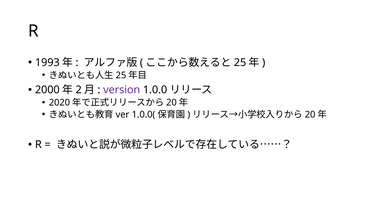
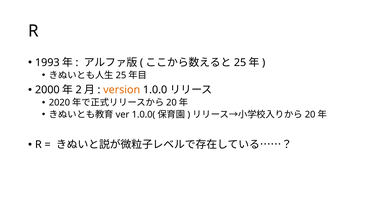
version colour: purple -> orange (122, 90)
